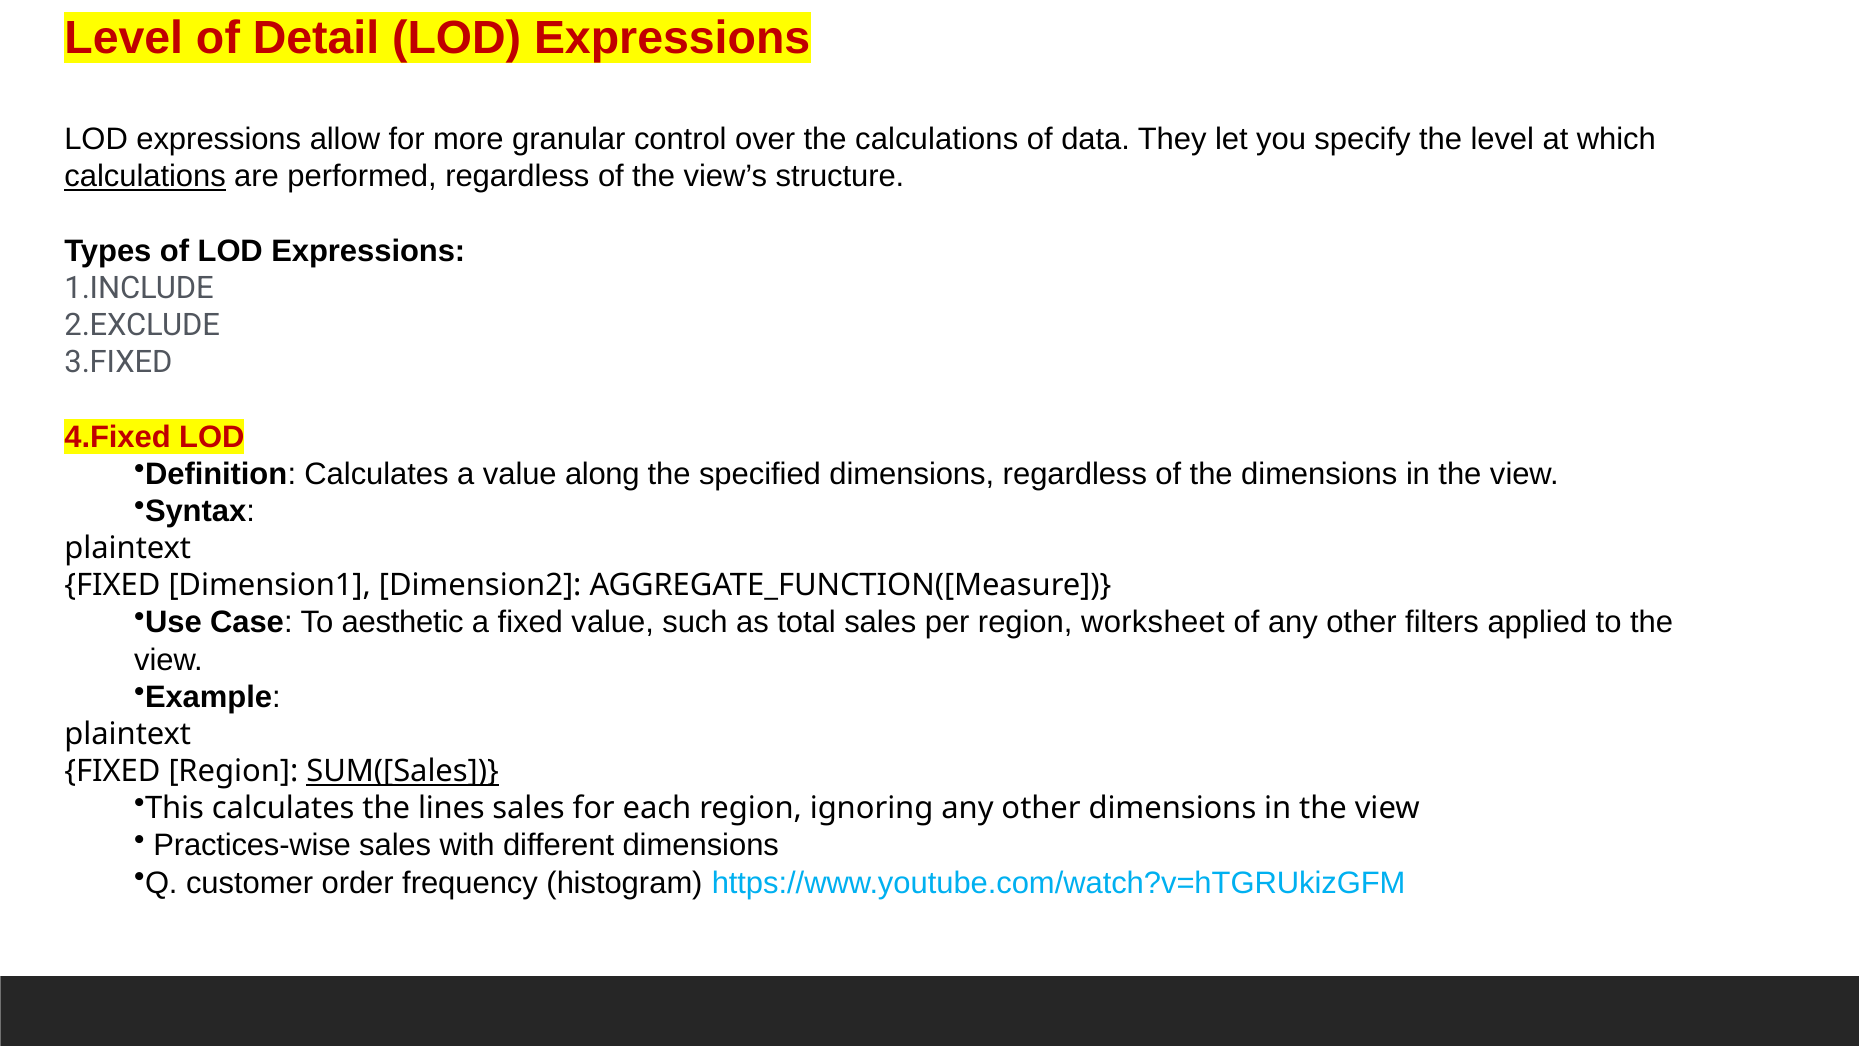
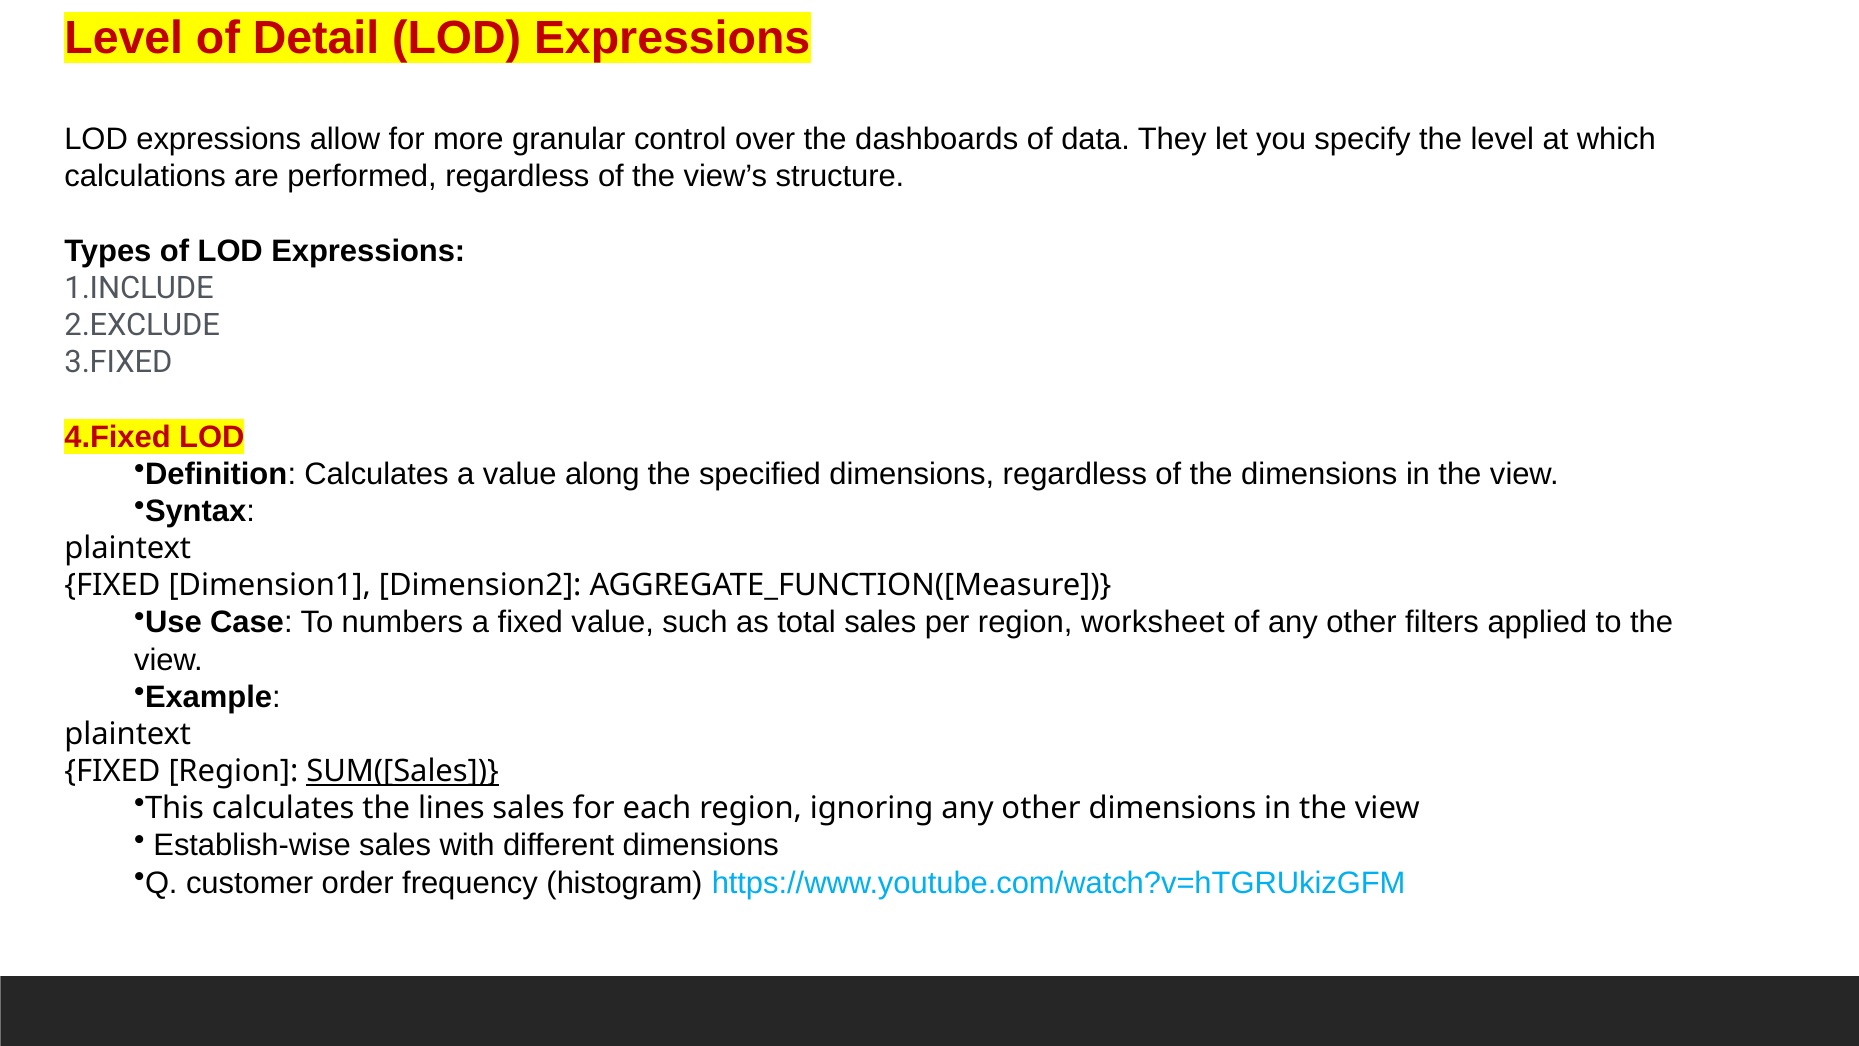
the calculations: calculations -> dashboards (937, 139)
calculations underline: present -> none (145, 177)
aesthetic: aesthetic -> numbers (402, 622)
Practices-wise: Practices-wise -> Establish-wise (252, 845)
